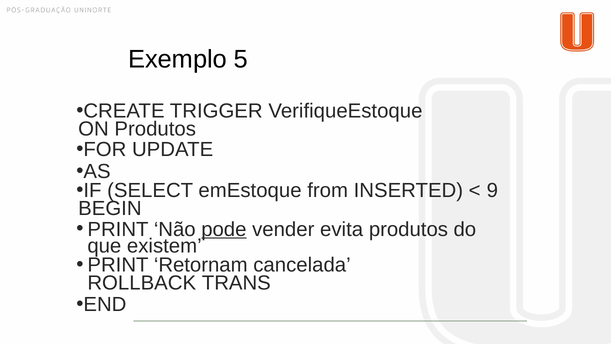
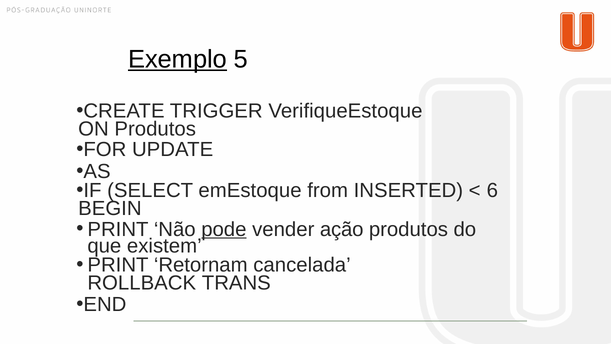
Exemplo underline: none -> present (178, 59)
9: 9 -> 6 (492, 191)
evita: evita -> ação (342, 229)
